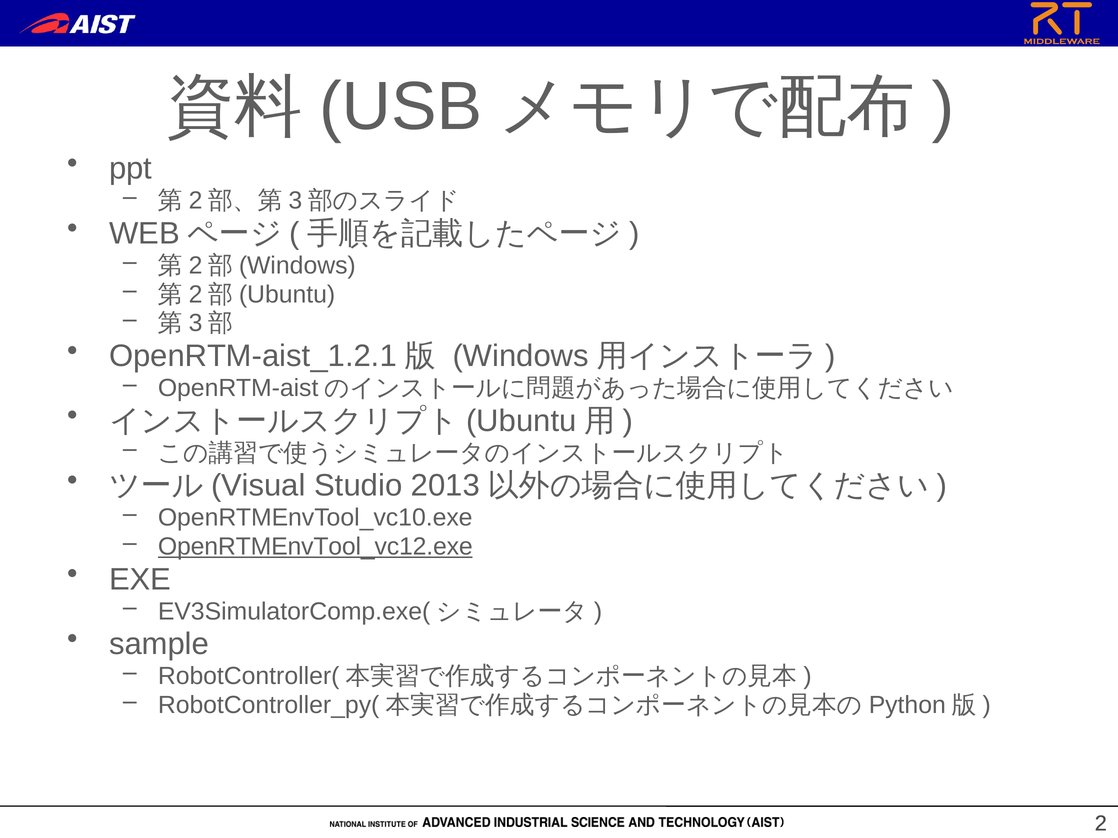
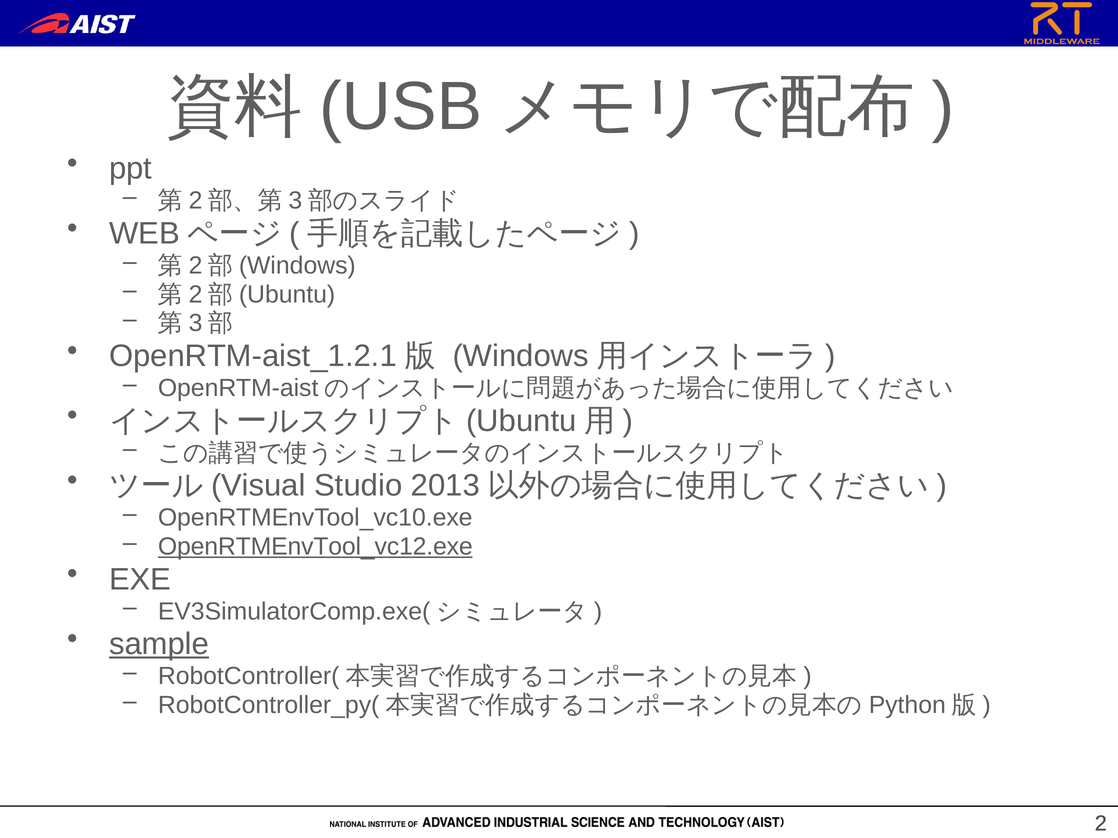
sample underline: none -> present (159, 645)
